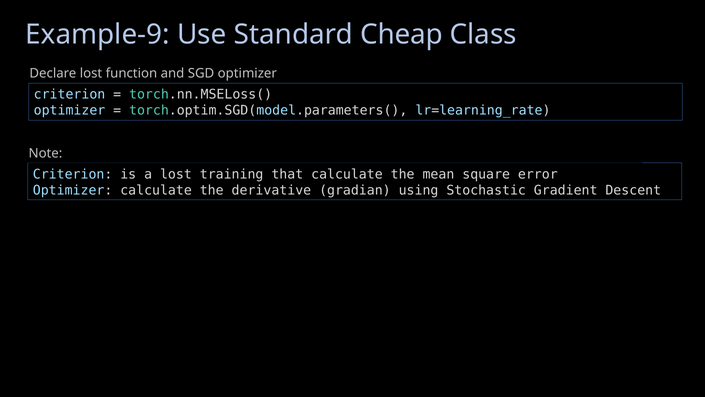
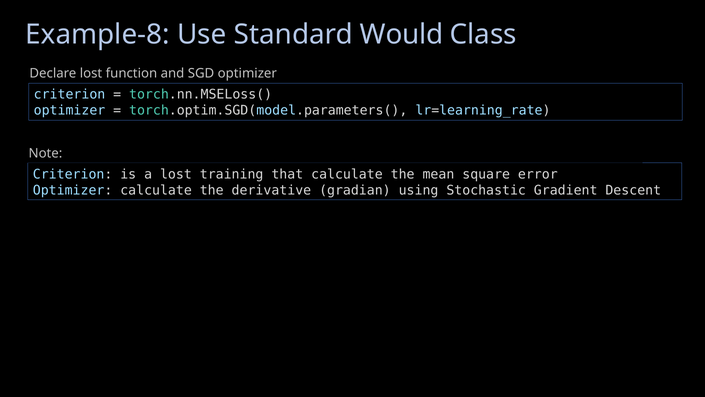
Example-9: Example-9 -> Example-8 (98, 35)
Cheap: Cheap -> Would (401, 35)
